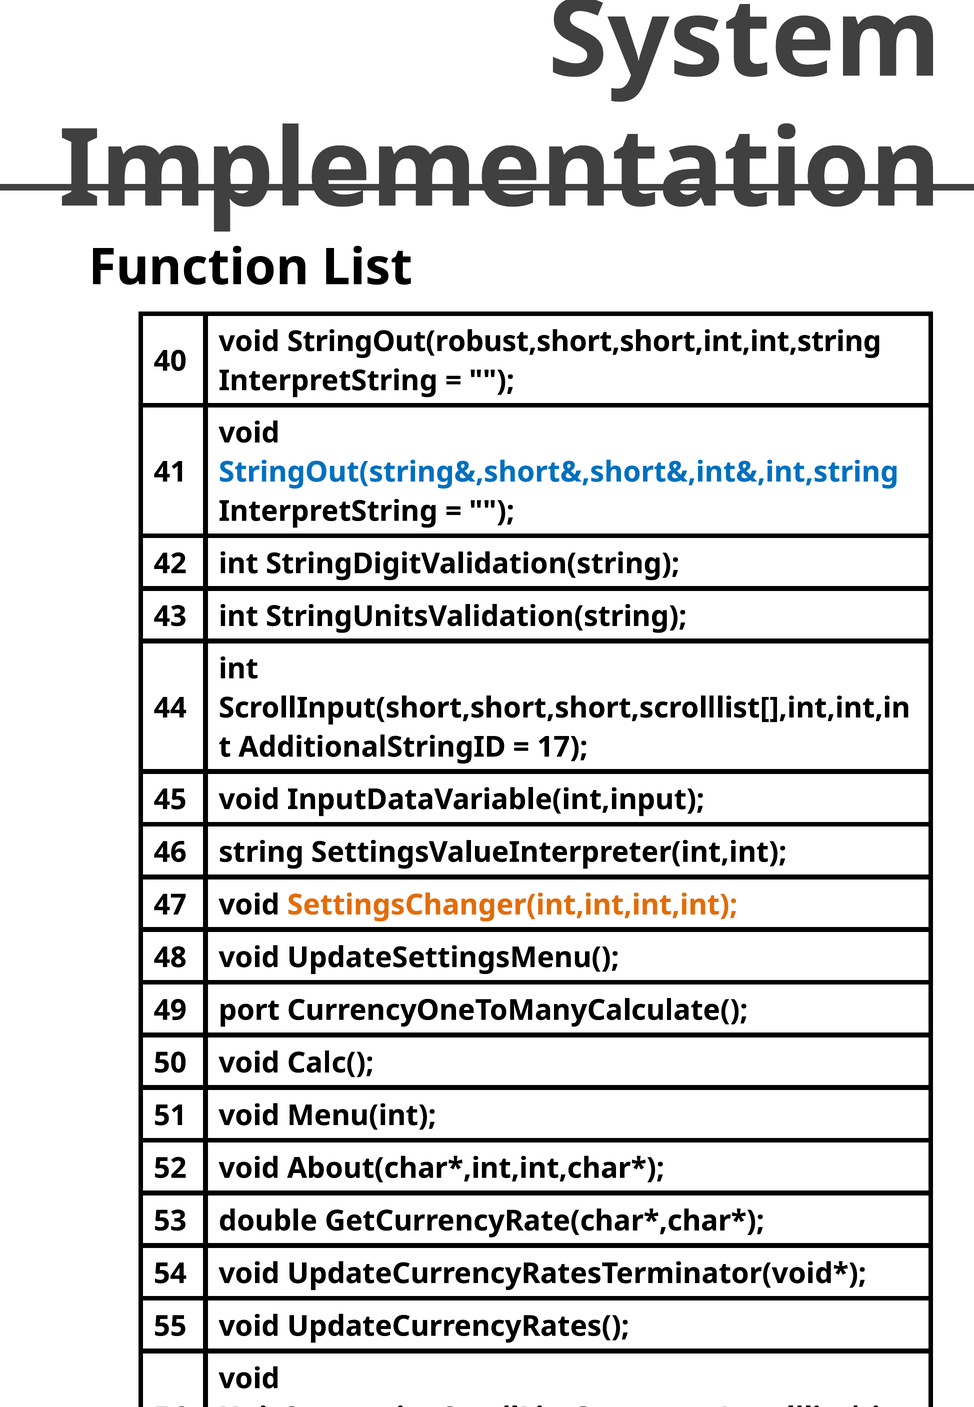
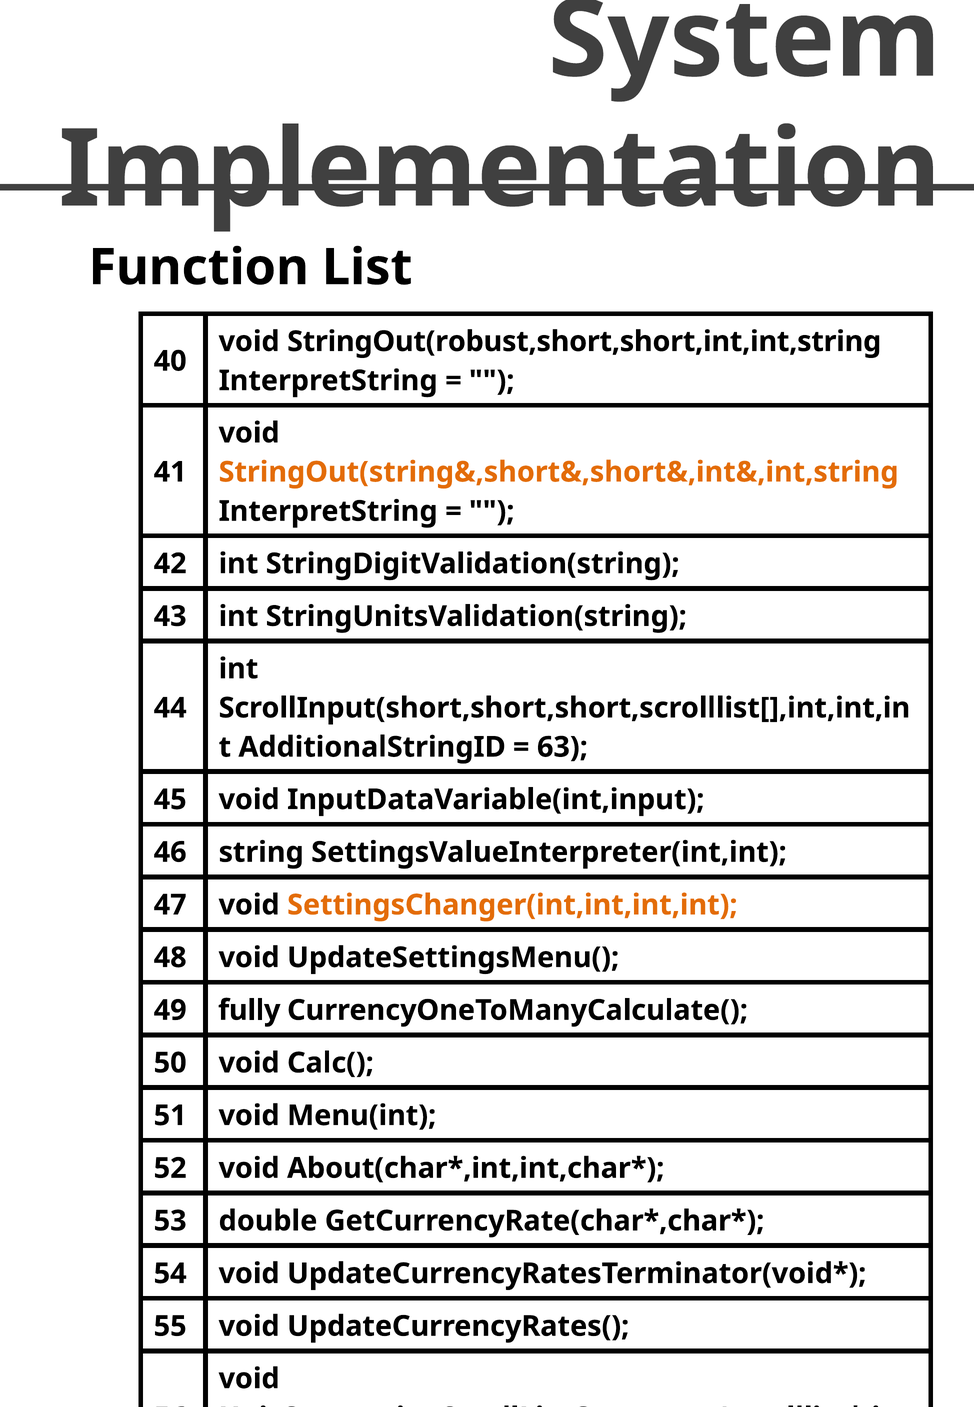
StringOut(string&,short&,short&,int&,int,string colour: blue -> orange (559, 472)
17: 17 -> 63 (562, 747)
port: port -> fully (249, 1010)
